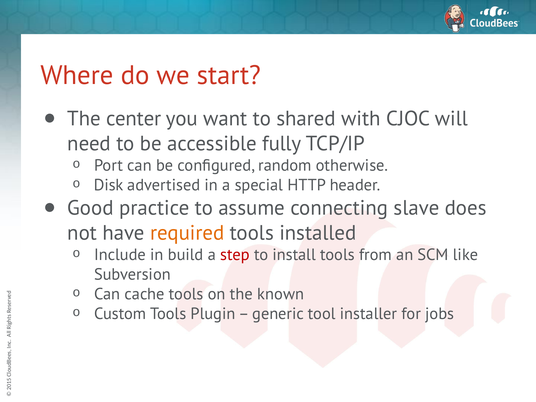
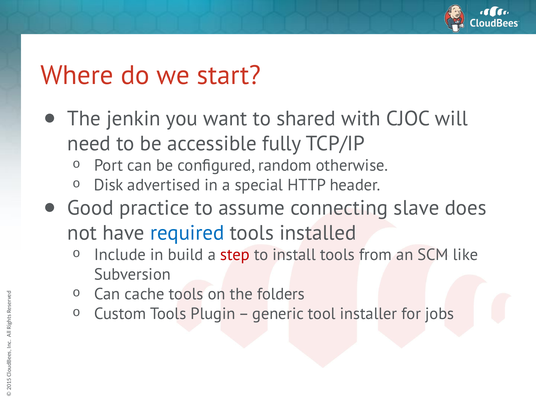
center: center -> jenkin (134, 119)
required colour: orange -> blue (187, 233)
known: known -> folders (281, 294)
